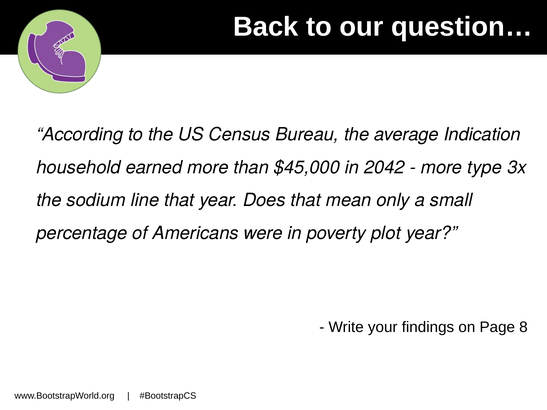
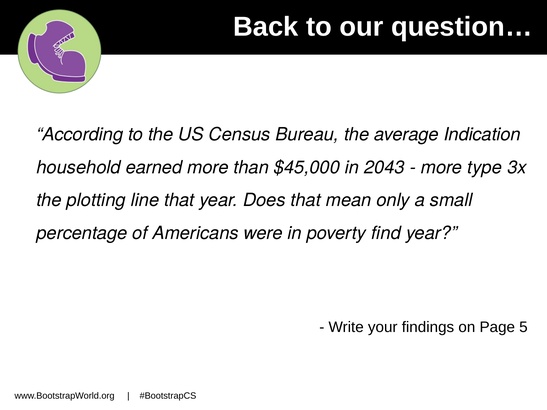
2042: 2042 -> 2043 (384, 168)
sodium: sodium -> plotting (96, 200)
plot: plot -> find (386, 233)
8: 8 -> 5 (523, 327)
